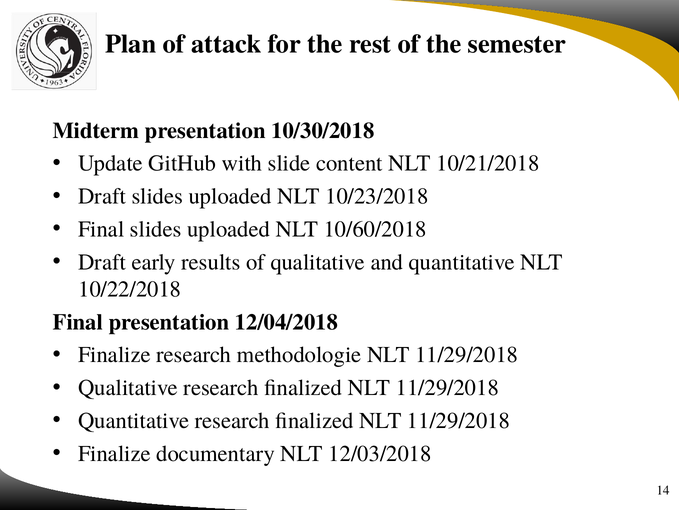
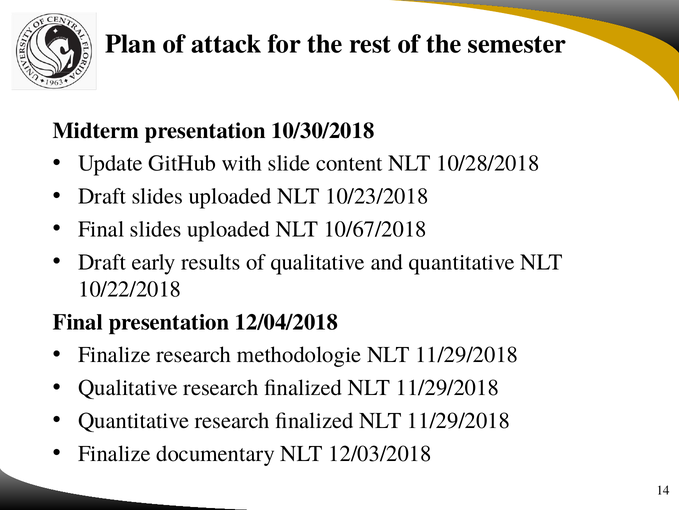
10/21/2018: 10/21/2018 -> 10/28/2018 (488, 163)
10/60/2018: 10/60/2018 -> 10/67/2018 (375, 229)
